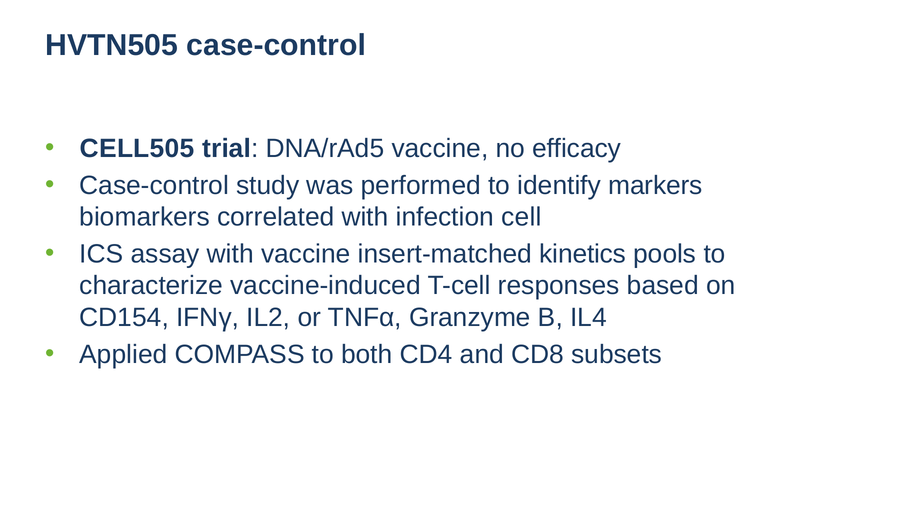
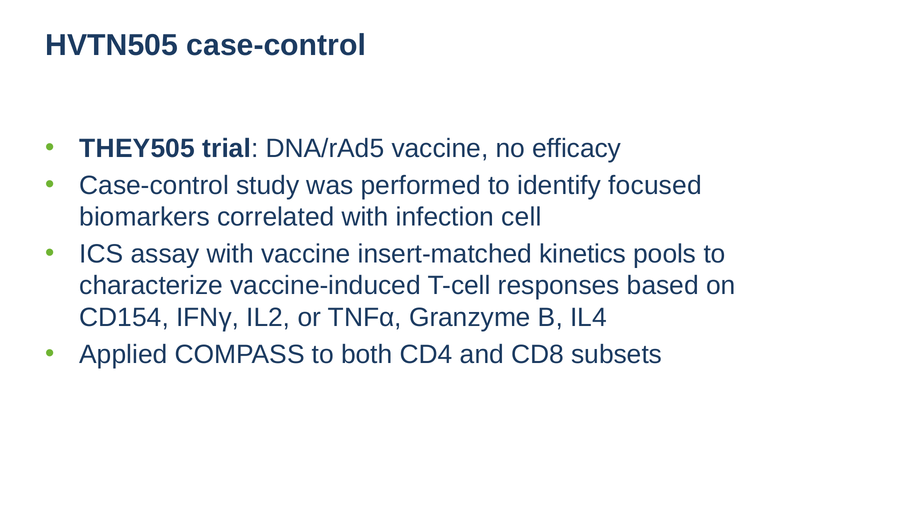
CELL505: CELL505 -> THEY505 (137, 148)
markers: markers -> focused (655, 185)
